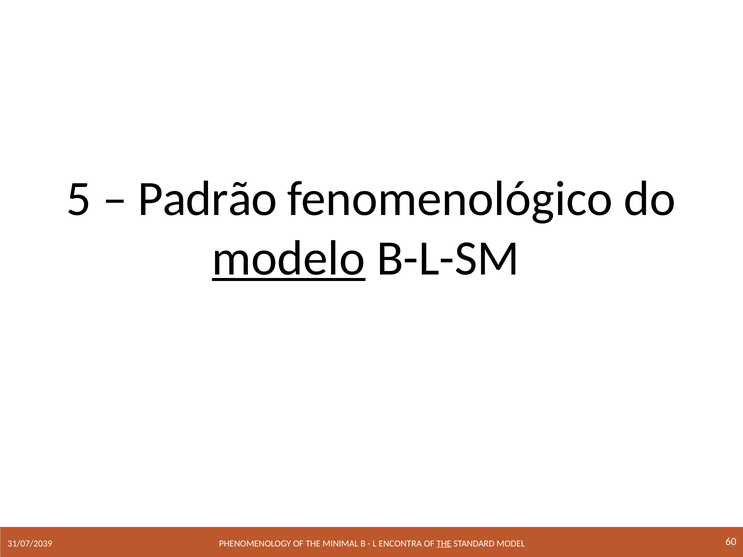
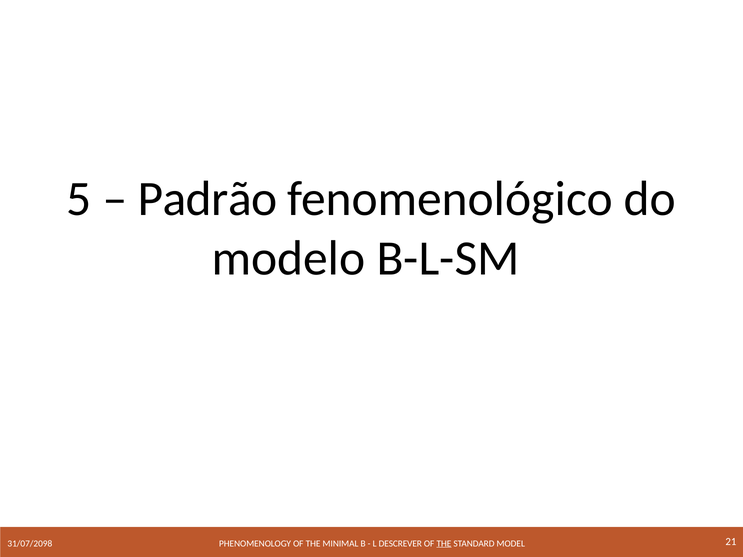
modelo underline: present -> none (289, 259)
31/07/2039: 31/07/2039 -> 31/07/2098 (30, 544)
ENCONTRA: ENCONTRA -> DESCREVER (400, 544)
60: 60 -> 21 (731, 542)
